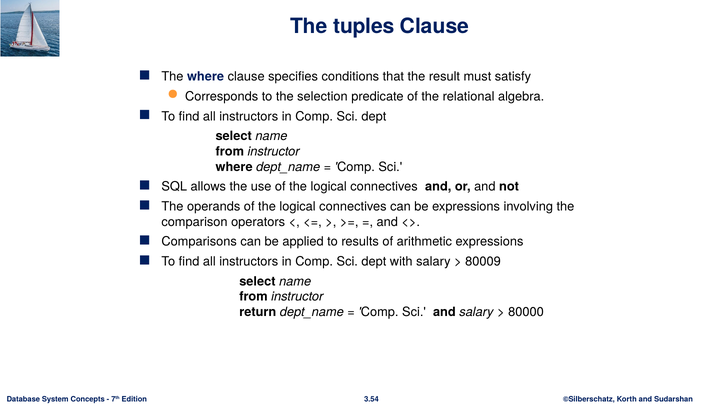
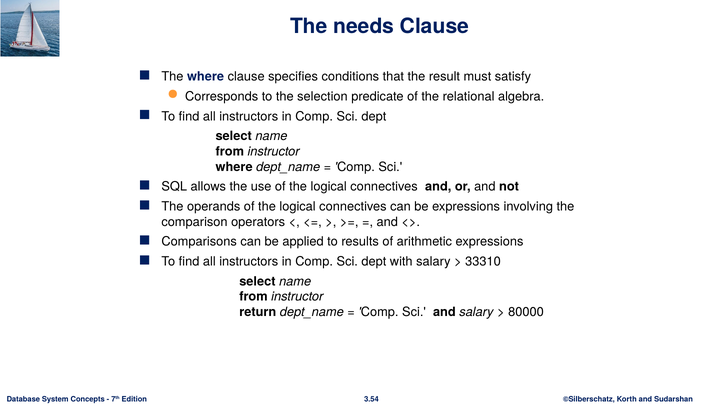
tuples: tuples -> needs (364, 26)
80009: 80009 -> 33310 (483, 262)
